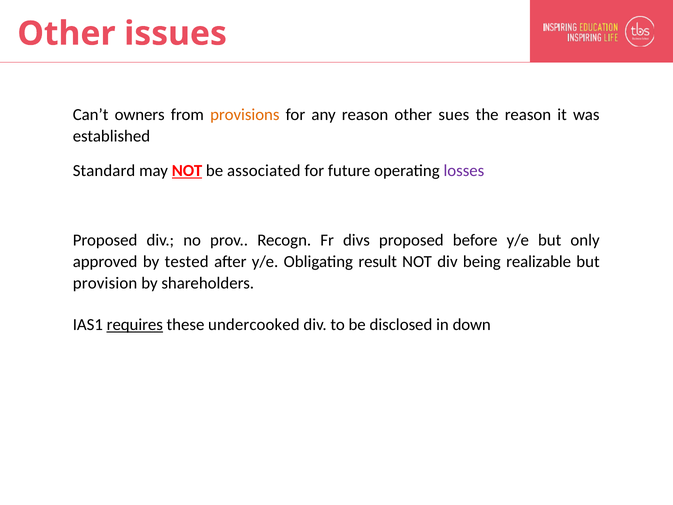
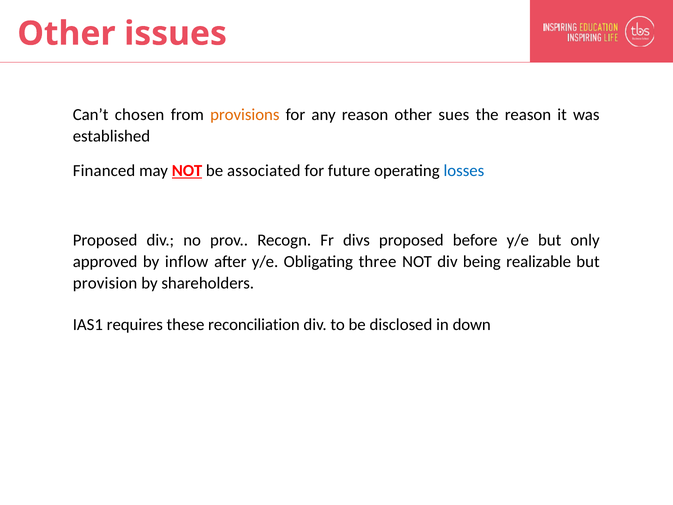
owners: owners -> chosen (140, 114)
Standard: Standard -> Financed (104, 171)
losses colour: purple -> blue (464, 171)
tested: tested -> inflow (187, 262)
result: result -> three (378, 262)
requires underline: present -> none (135, 324)
undercooked: undercooked -> reconciliation (254, 324)
